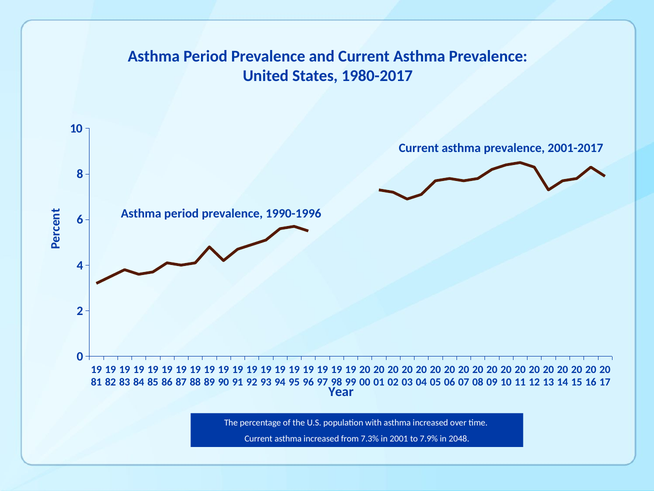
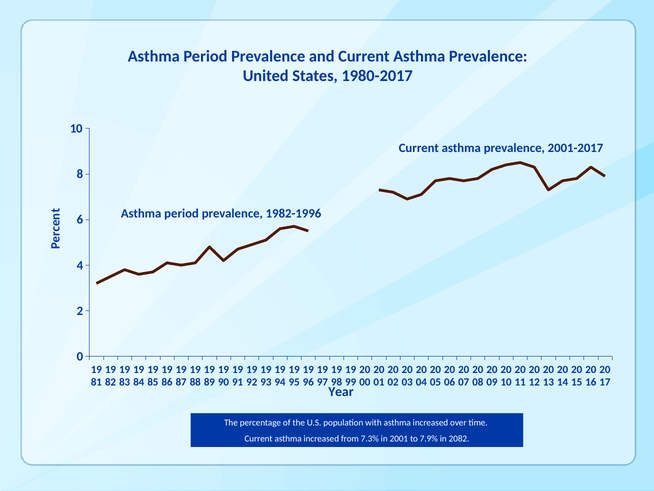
1990-1996: 1990-1996 -> 1982-1996 (293, 213)
2048: 2048 -> 2082 (459, 438)
